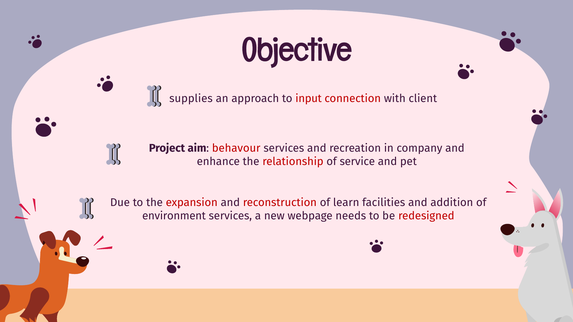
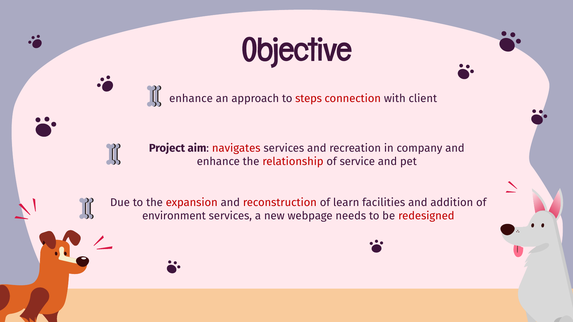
supplies: supplies -> enhance (191, 98)
input: input -> steps (309, 98)
behavour: behavour -> navigates (236, 148)
